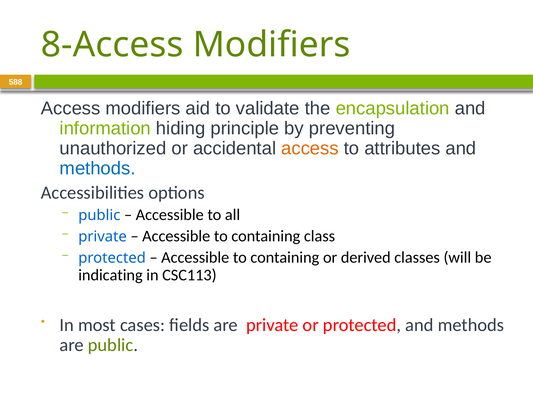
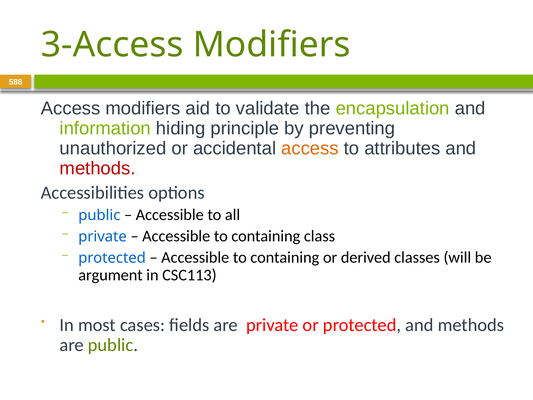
8-Access: 8-Access -> 3-Access (112, 45)
methods colour: blue -> red (98, 168)
indicating: indicating -> argument (110, 275)
